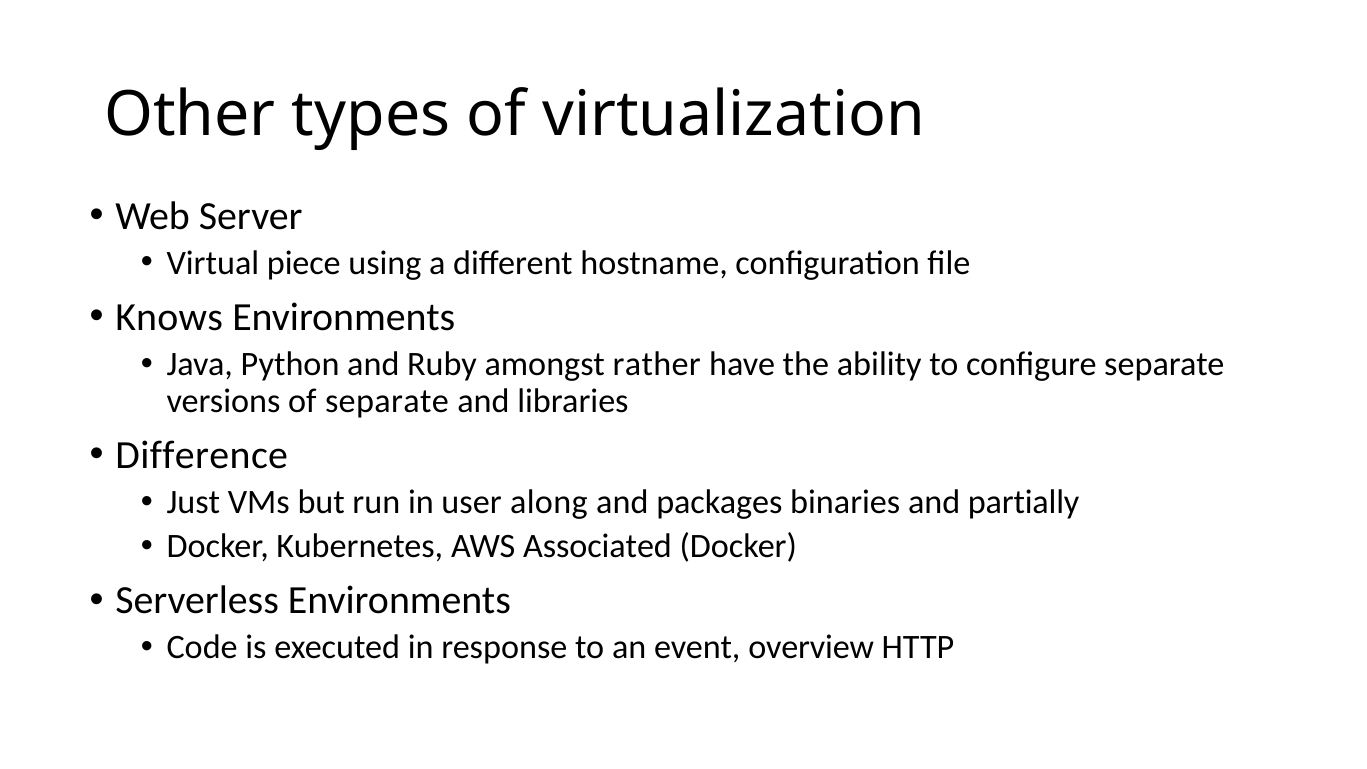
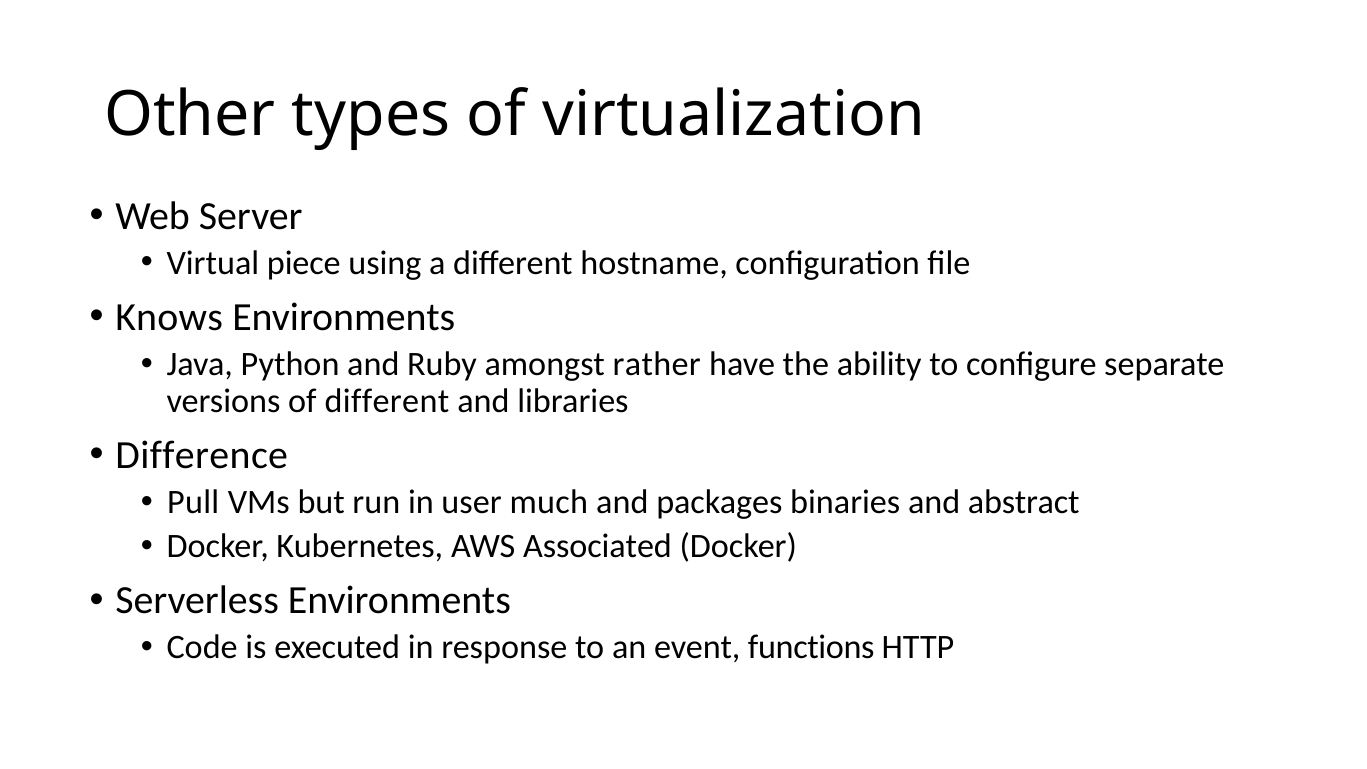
of separate: separate -> different (387, 401)
Just: Just -> Pull (193, 502)
along: along -> much (549, 502)
partially: partially -> abstract (1024, 502)
overview: overview -> functions (811, 648)
